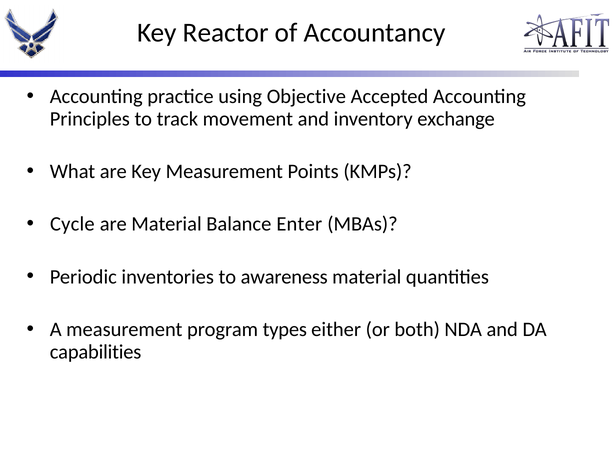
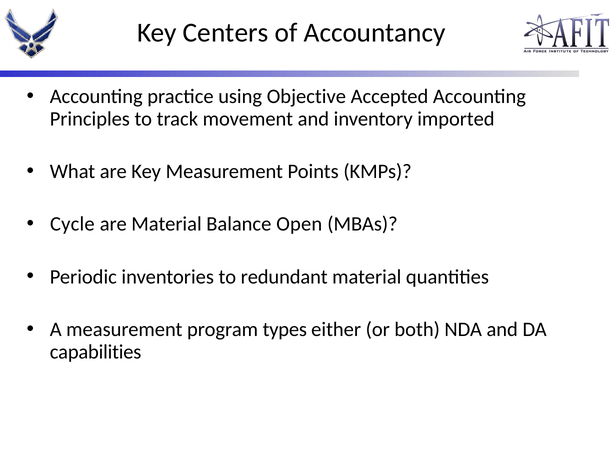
Reactor: Reactor -> Centers (226, 33)
exchange: exchange -> imported (456, 119)
Enter: Enter -> Open (299, 224)
awareness: awareness -> redundant (284, 276)
